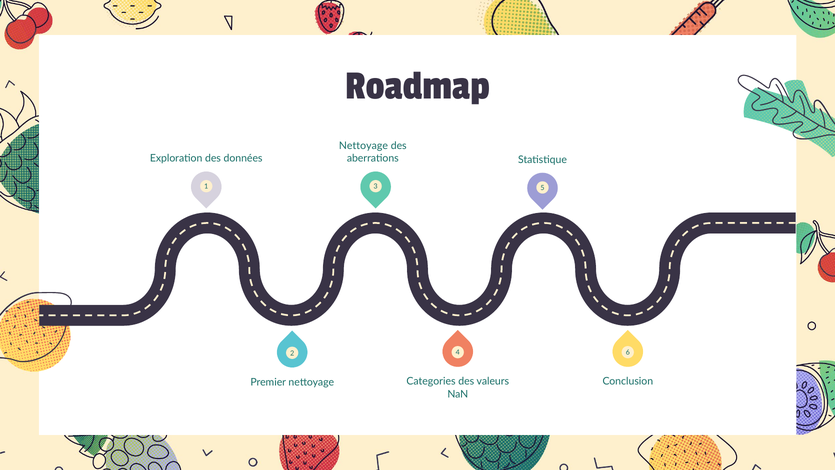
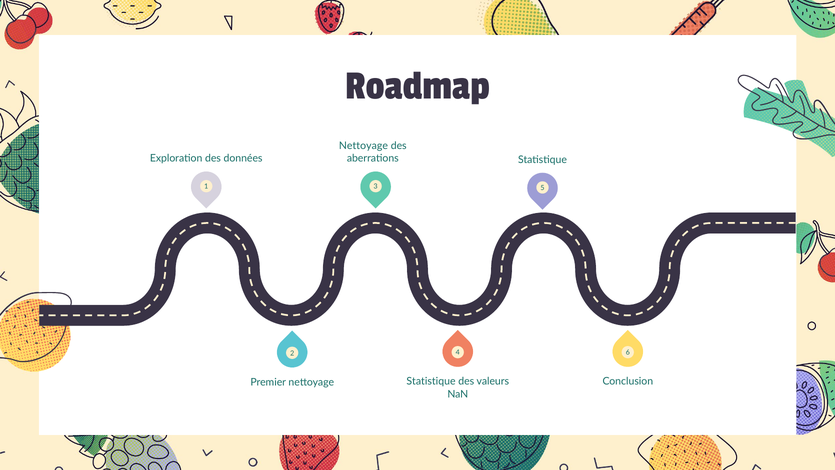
nettoyage Categories: Categories -> Statistique (431, 381)
